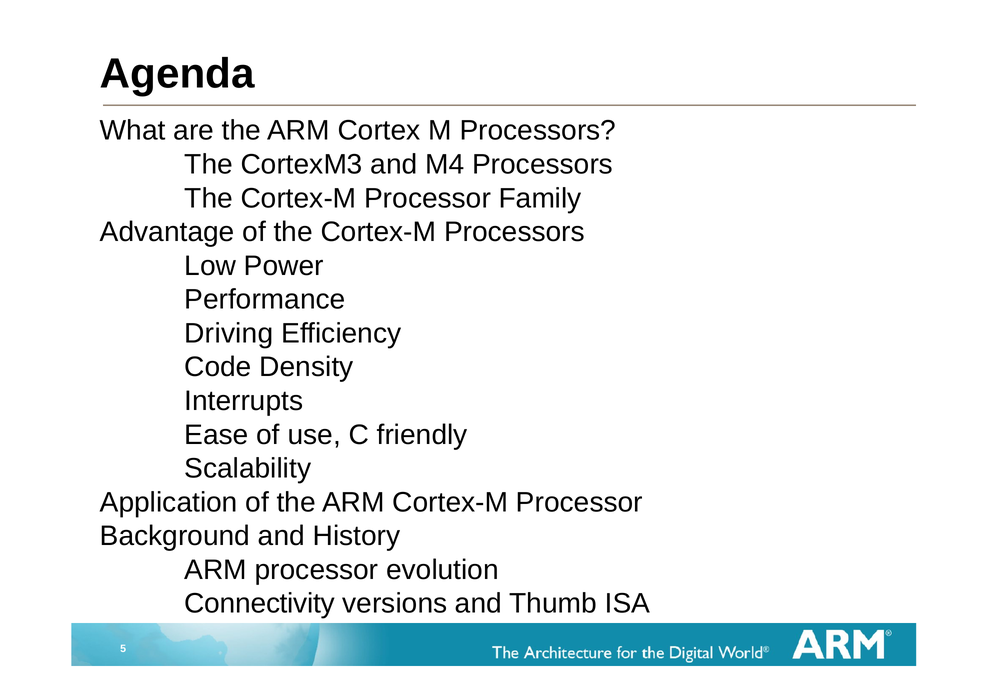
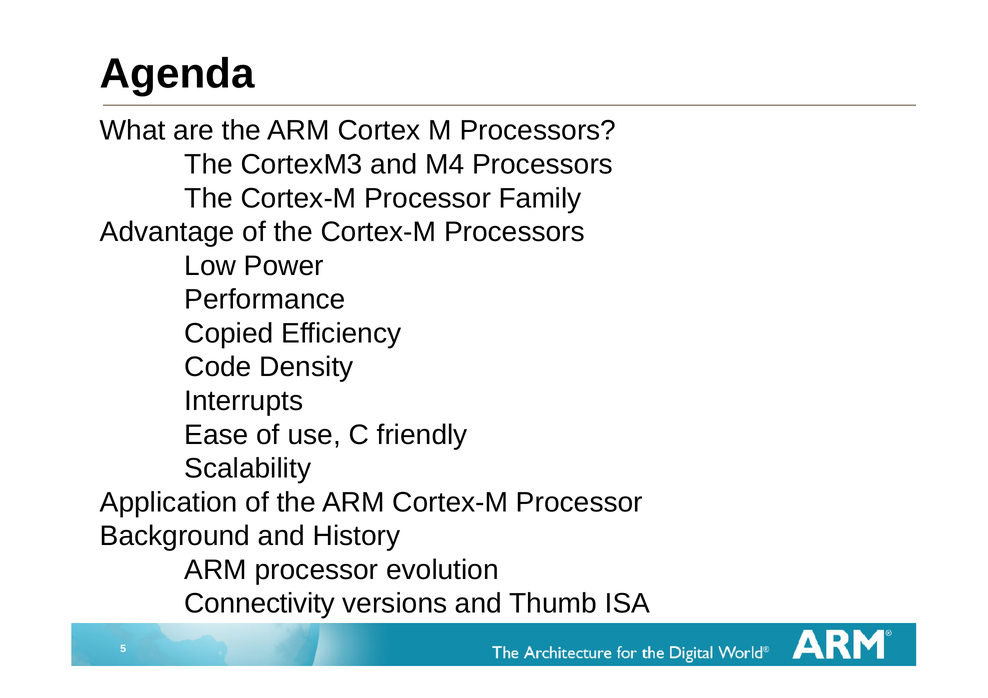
Driving: Driving -> Copied (229, 333)
